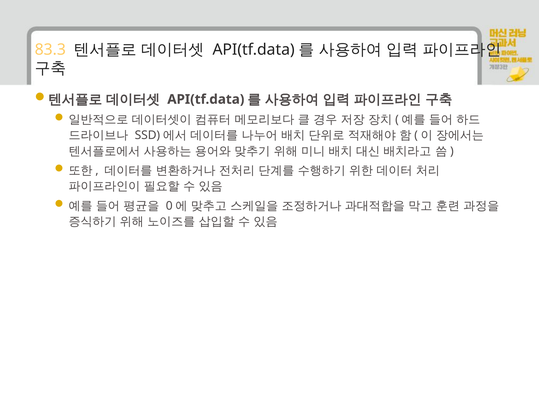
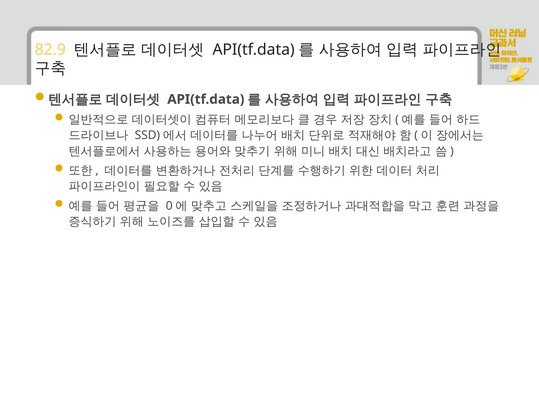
83.3: 83.3 -> 82.9 (50, 50)
